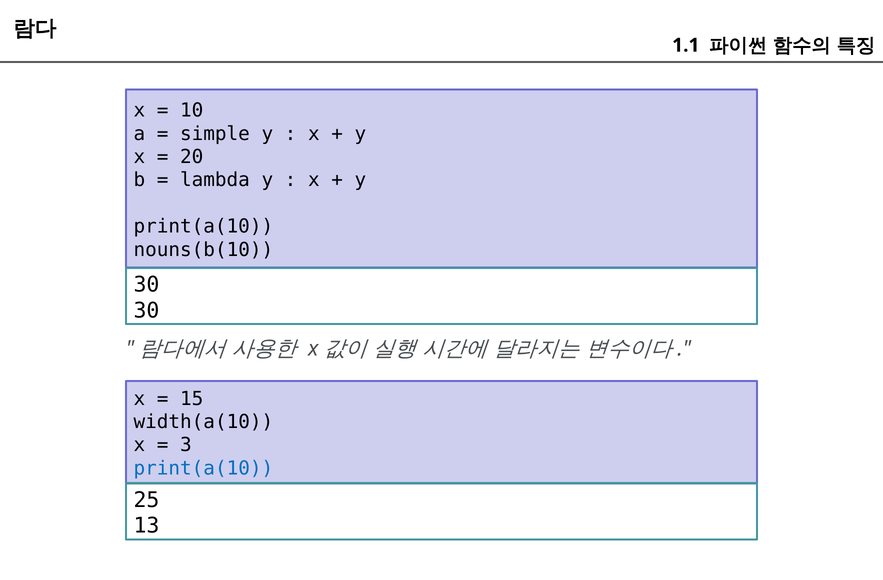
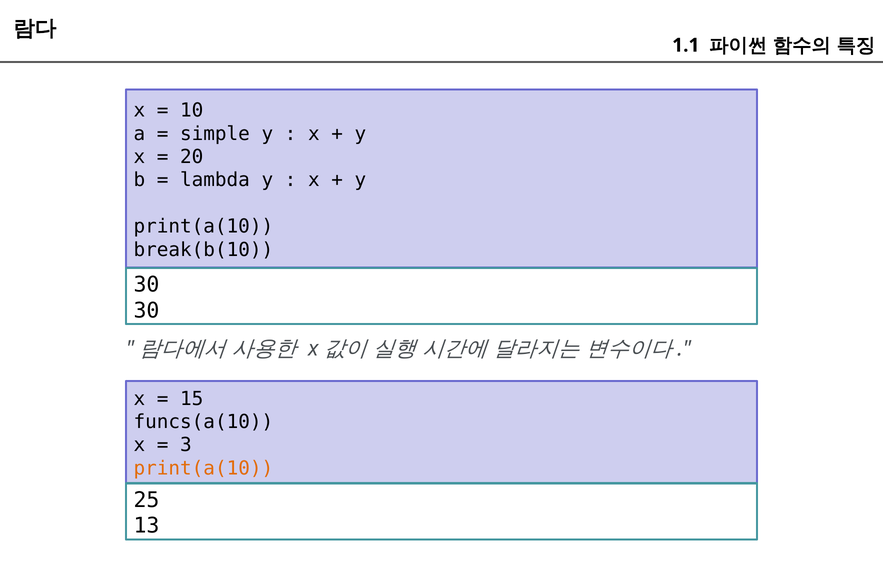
nouns(b(10: nouns(b(10 -> break(b(10 (203, 250)
width(a(10: width(a(10 -> funcs(a(10 (203, 422)
print(a(10 colour: blue -> orange (203, 468)
